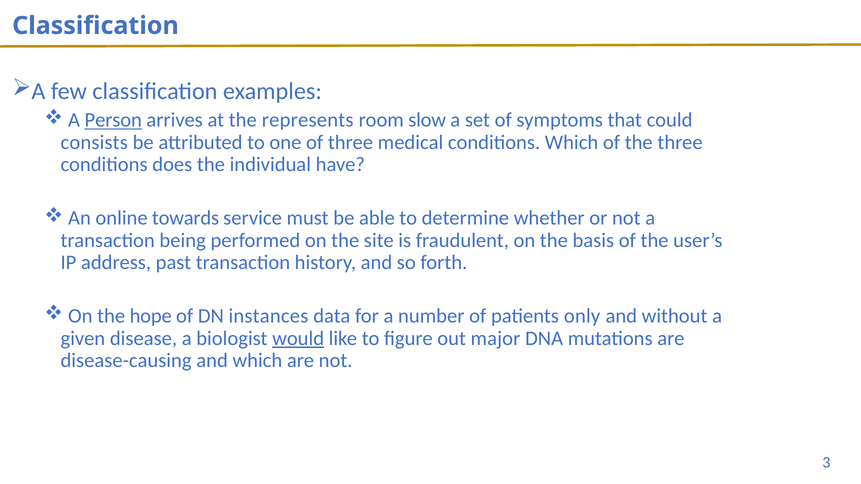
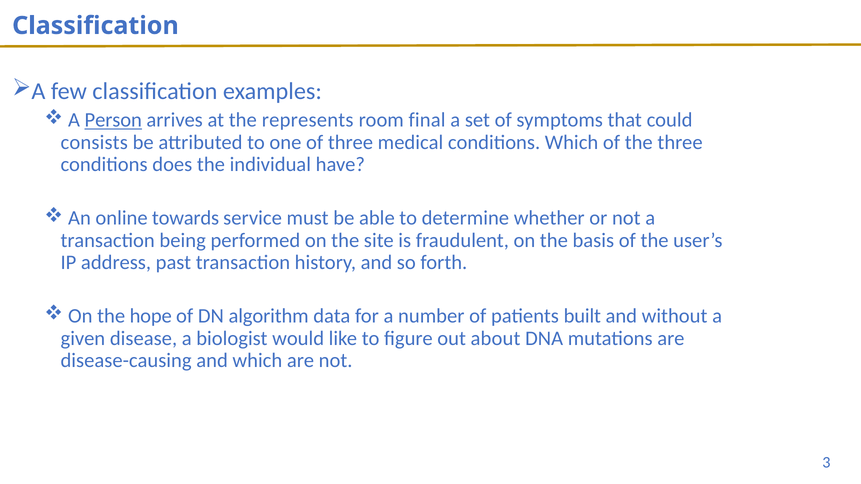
slow: slow -> final (427, 120)
instances: instances -> algorithm (269, 316)
only: only -> built (582, 316)
would underline: present -> none (298, 339)
major: major -> about (495, 339)
